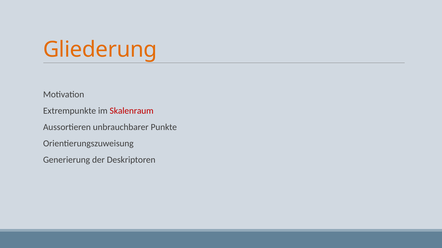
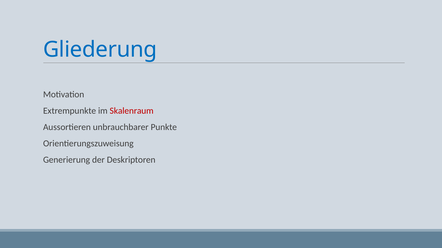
Gliederung colour: orange -> blue (100, 50)
